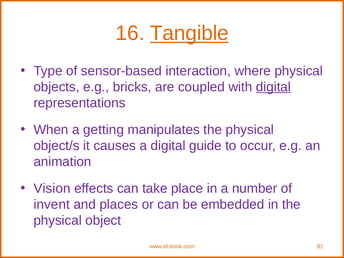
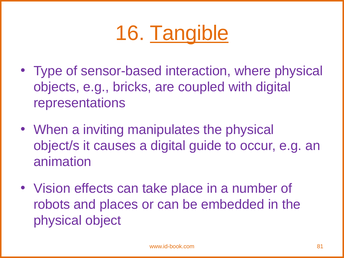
digital underline: present -> none (273, 87)
getting: getting -> inviting (104, 130)
invent: invent -> robots (52, 204)
